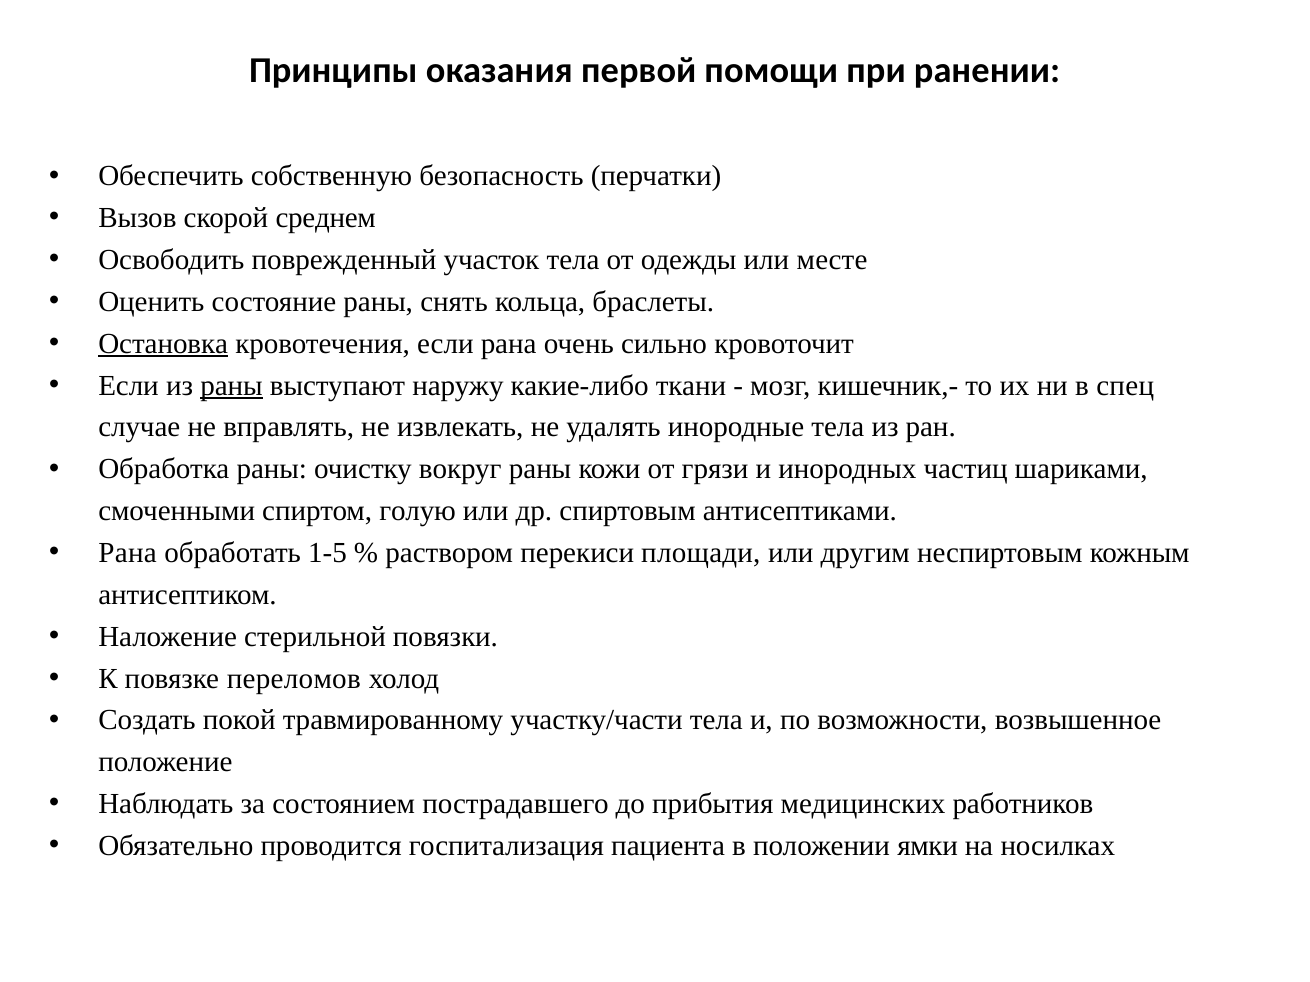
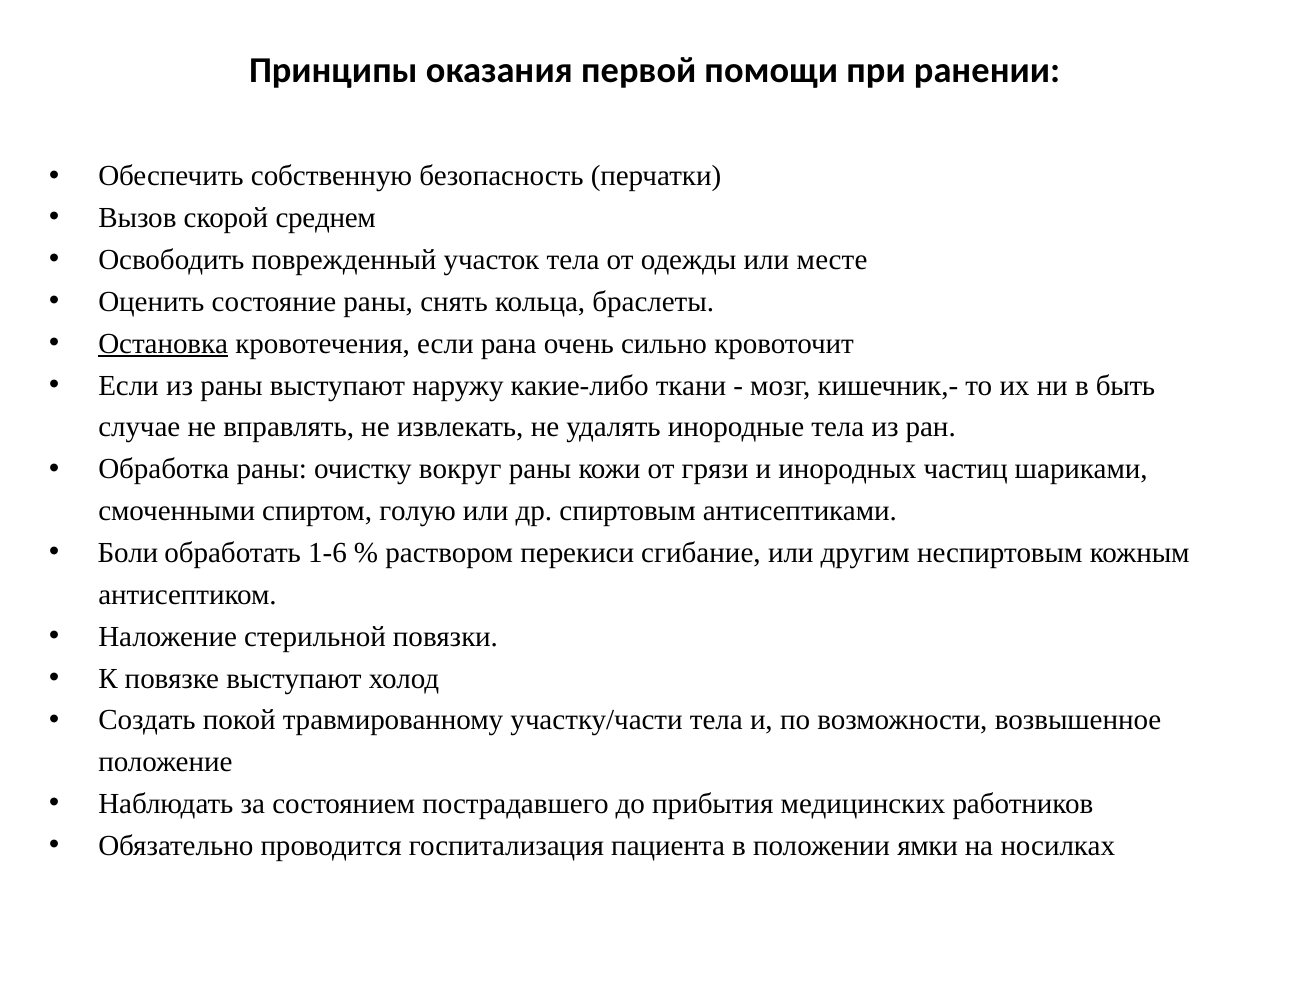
раны underline: present -> none (231, 386)
спец: спец -> быть (1125, 386)
Рана: Рана -> Боли (128, 553)
1-5: 1-5 -> 1-6 (328, 553)
площади: площади -> сгибание (701, 553)
повязке переломов: переломов -> выступают (294, 679)
